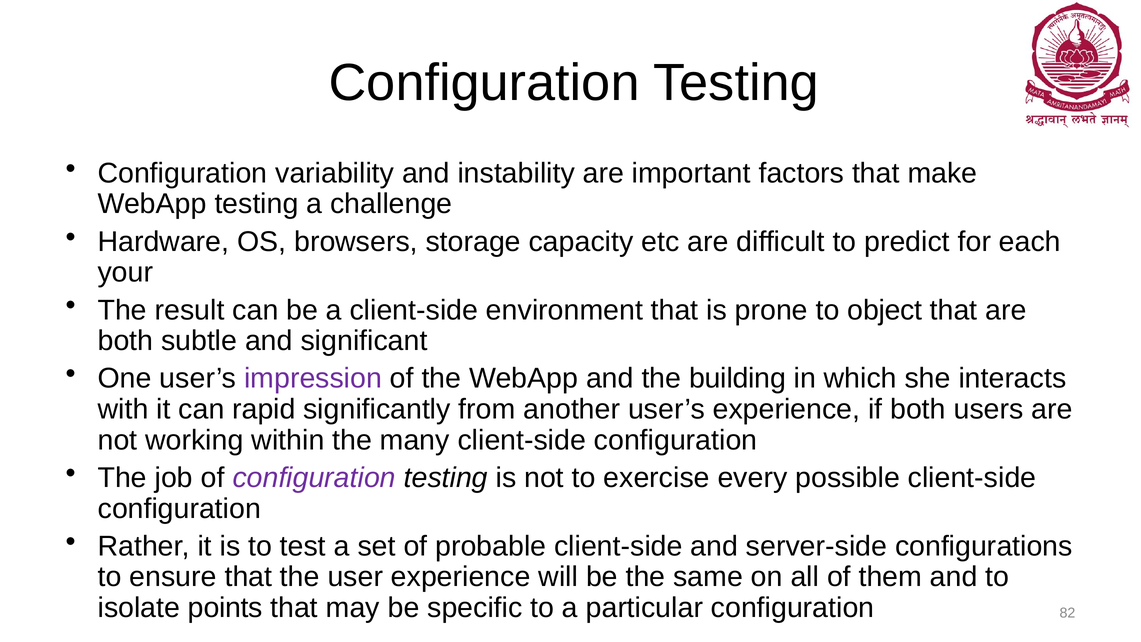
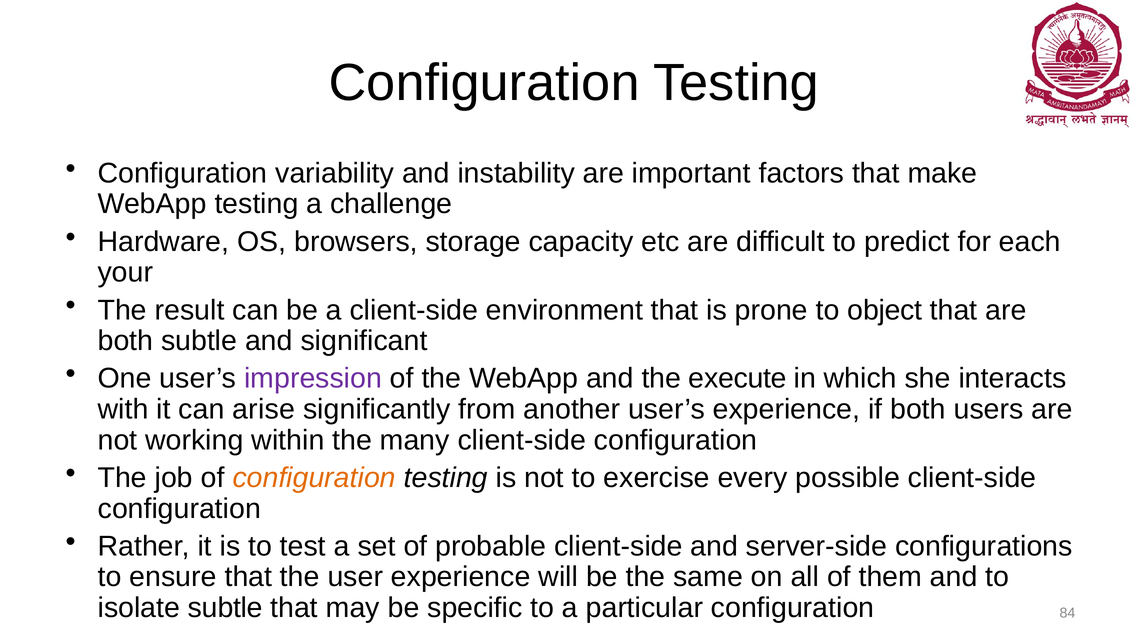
building: building -> execute (738, 379)
rapid: rapid -> arise (264, 409)
configuration colour: purple -> orange (314, 478)
isolate points: points -> subtle (225, 608)
82: 82 -> 84 (1067, 613)
